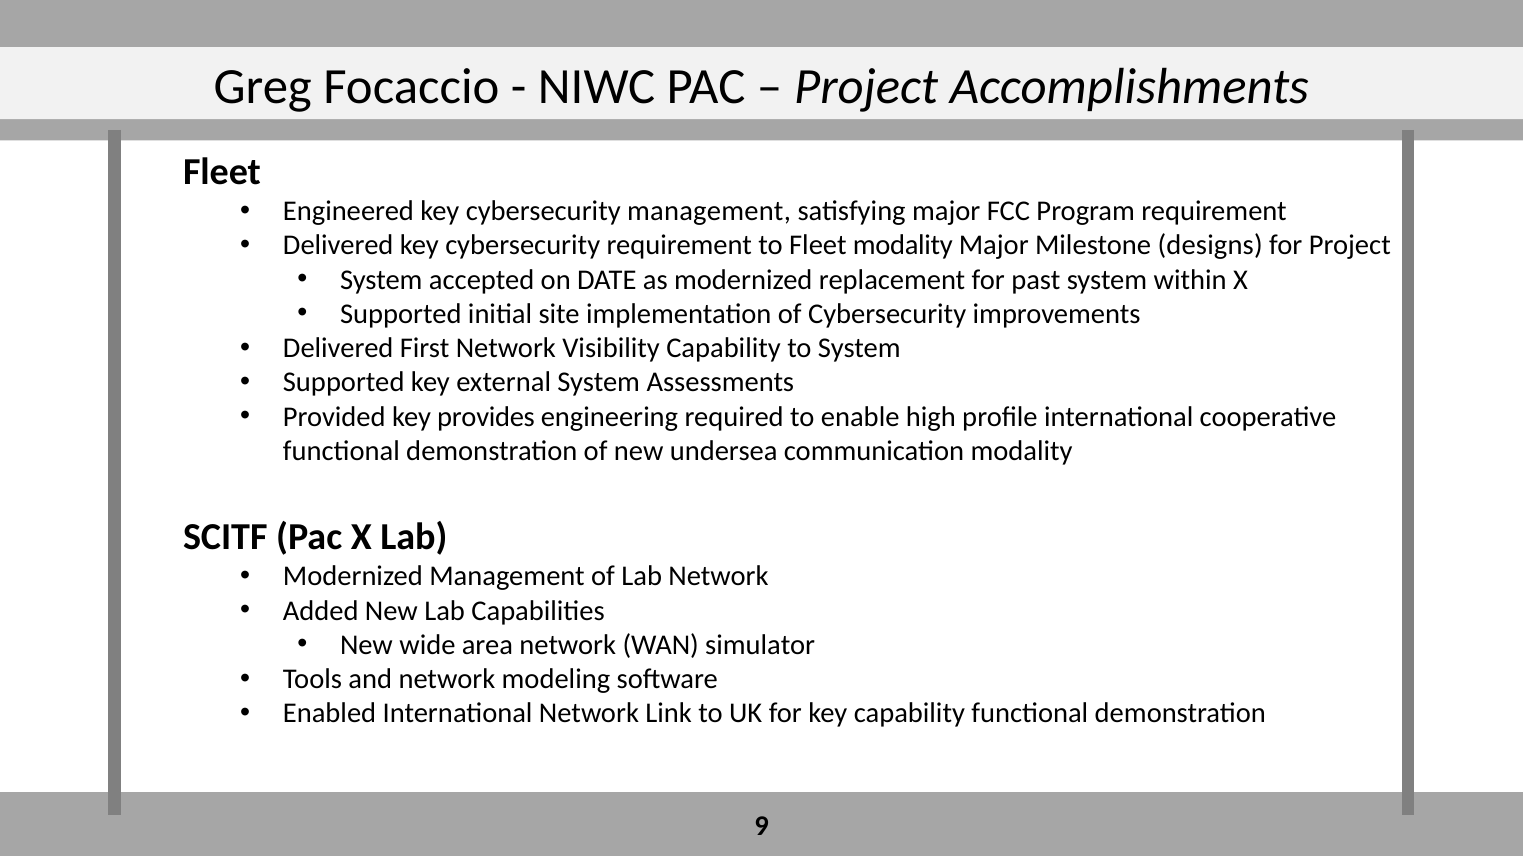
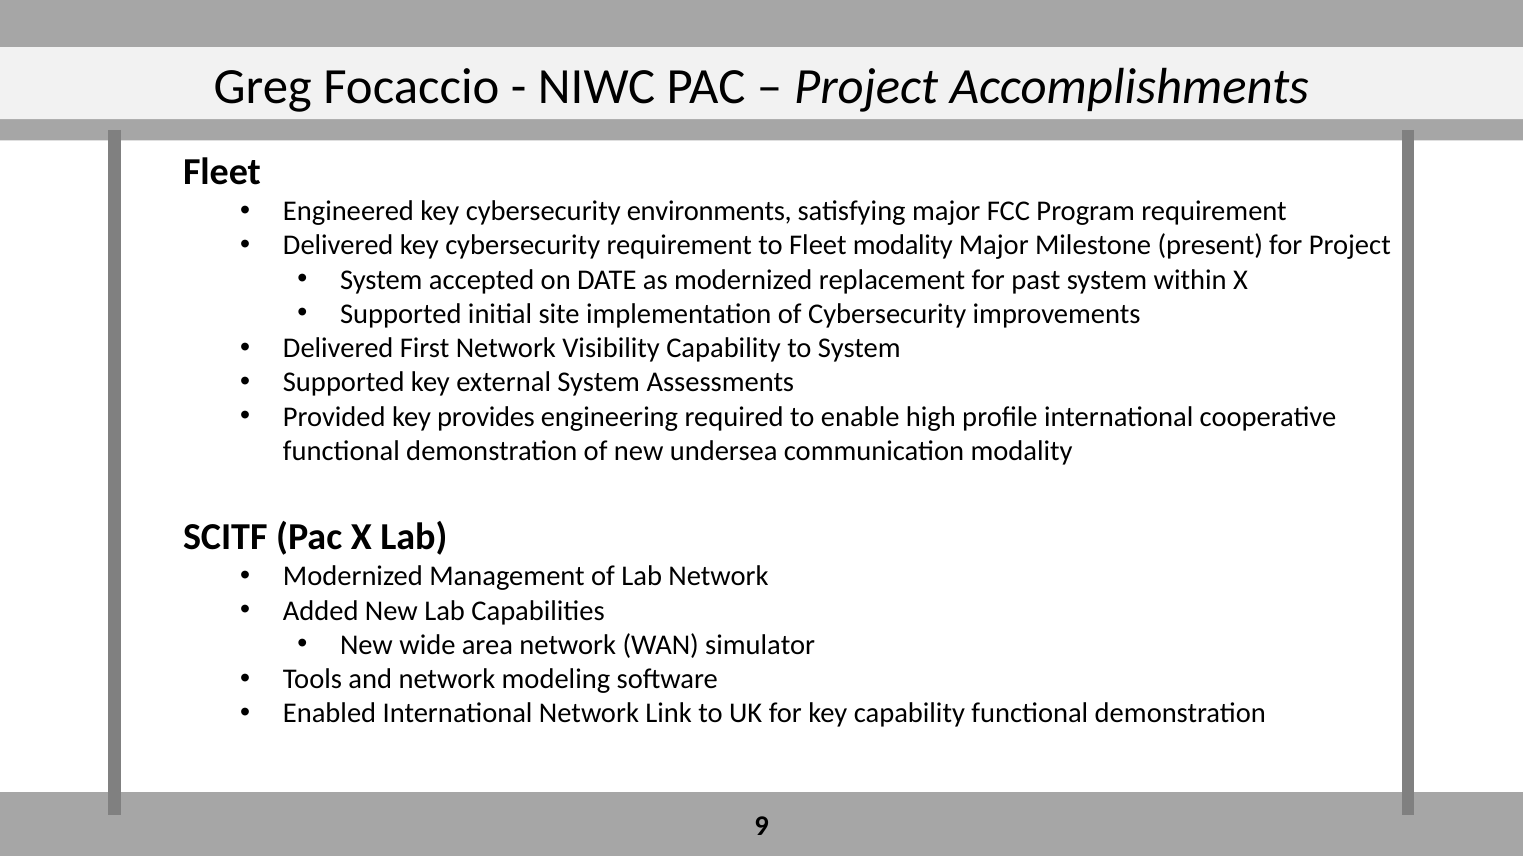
cybersecurity management: management -> environments (709, 211)
designs: designs -> present (1210, 246)
